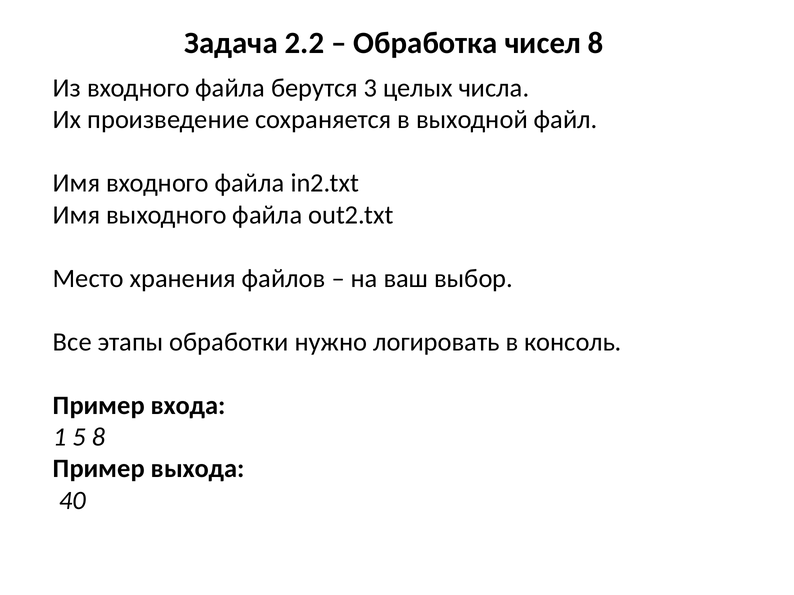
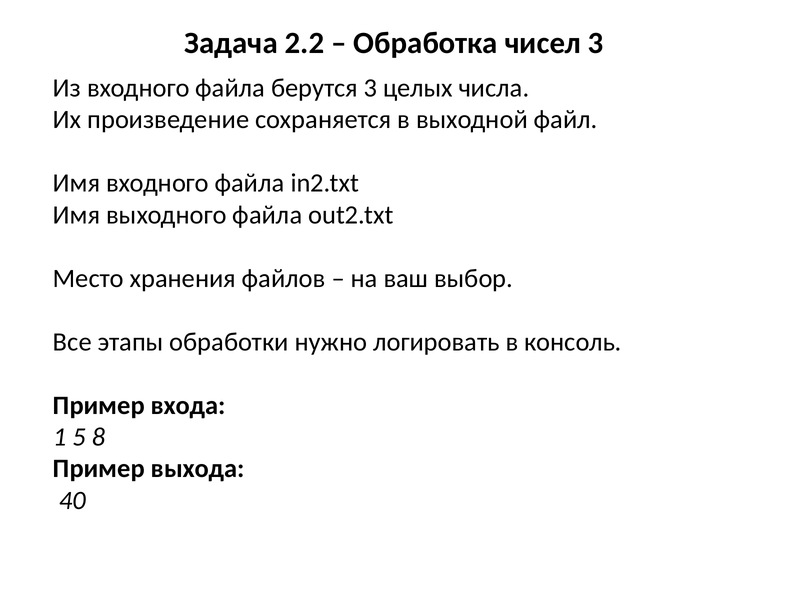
чисел 8: 8 -> 3 (596, 43)
